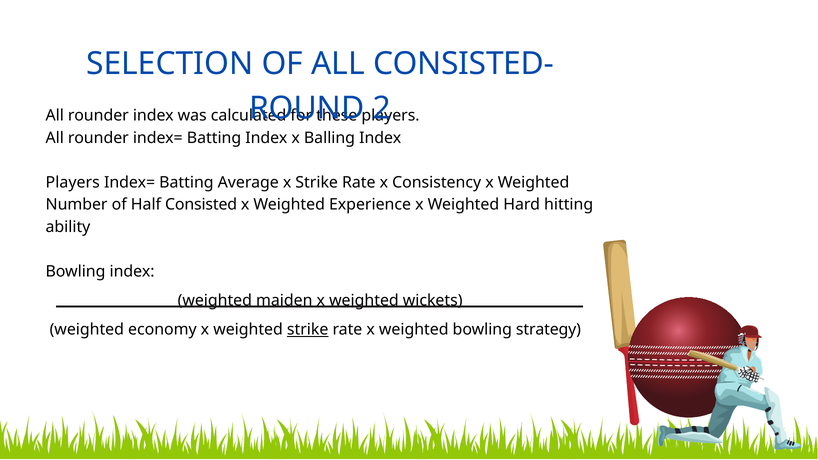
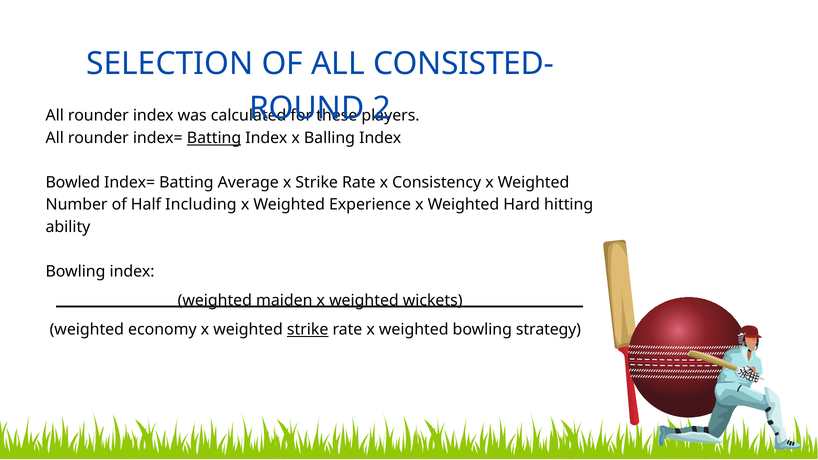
Batting underline: none -> present (214, 138)
Players: Players -> Bowled (73, 183)
Consisted: Consisted -> Including (201, 205)
